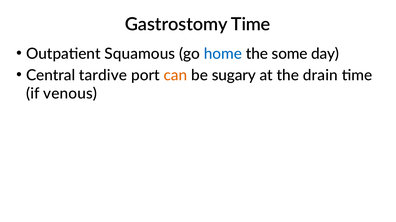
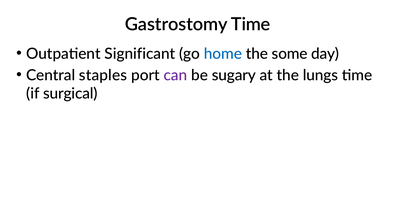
Squamous: Squamous -> Significant (140, 54)
tardive: tardive -> staples (103, 75)
can colour: orange -> purple (175, 75)
drain: drain -> lungs (320, 75)
venous: venous -> surgical (70, 94)
